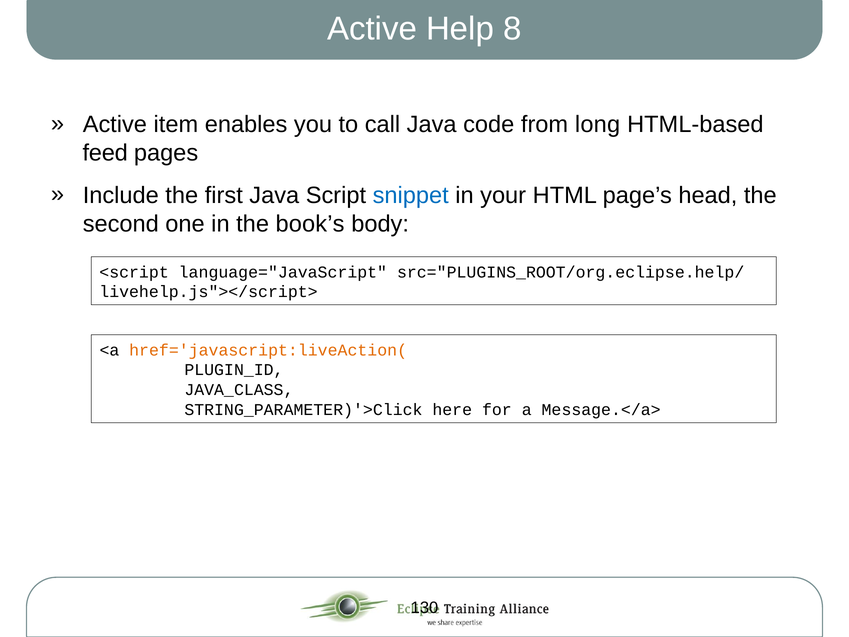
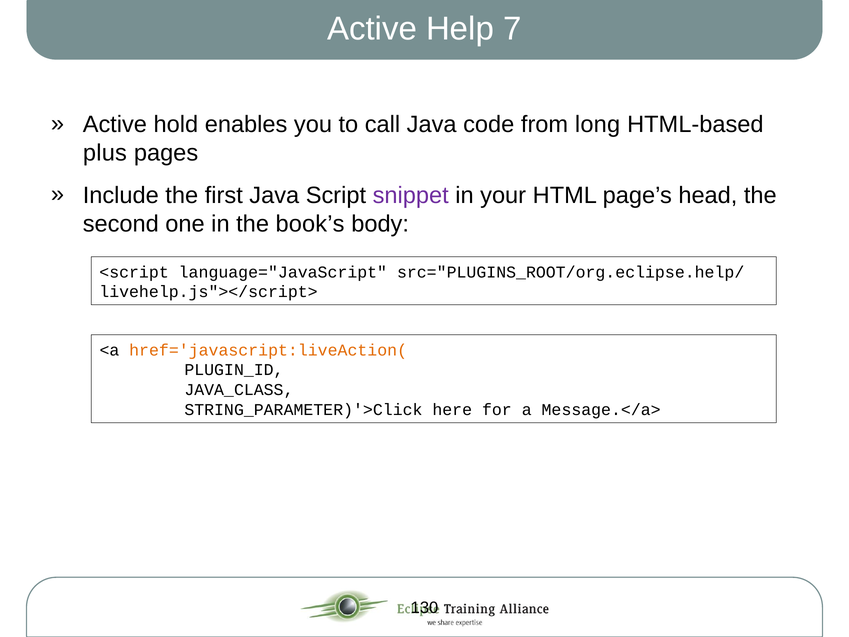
8: 8 -> 7 (512, 29)
item: item -> hold (176, 125)
feed: feed -> plus (105, 153)
snippet colour: blue -> purple (411, 195)
